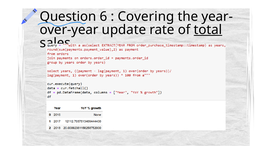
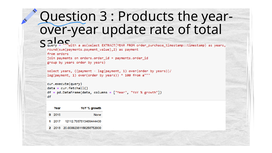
6: 6 -> 3 (103, 16)
Covering: Covering -> Products (146, 16)
total underline: present -> none (208, 30)
